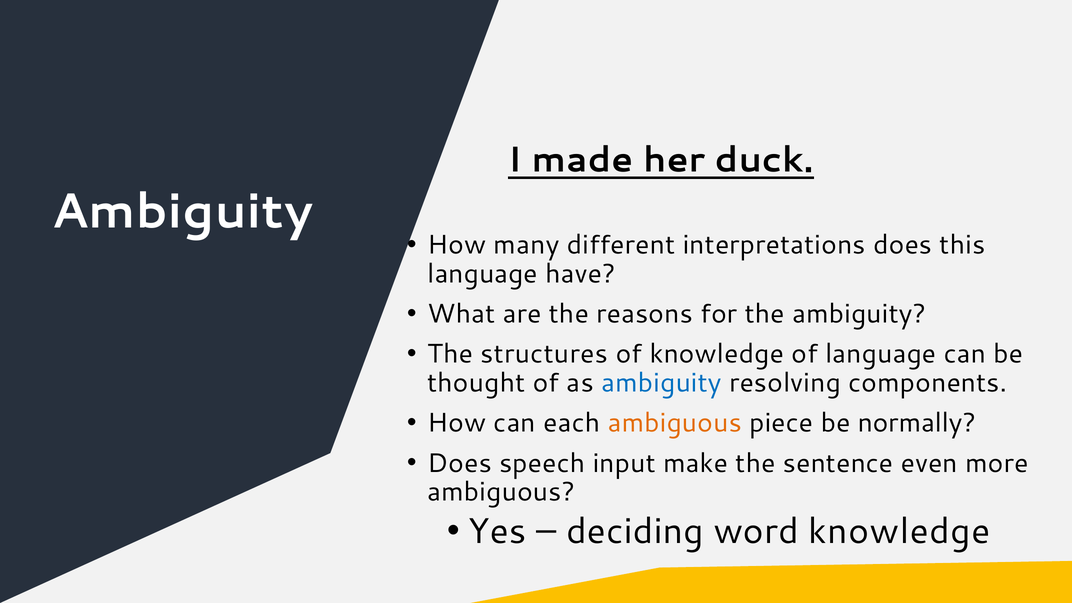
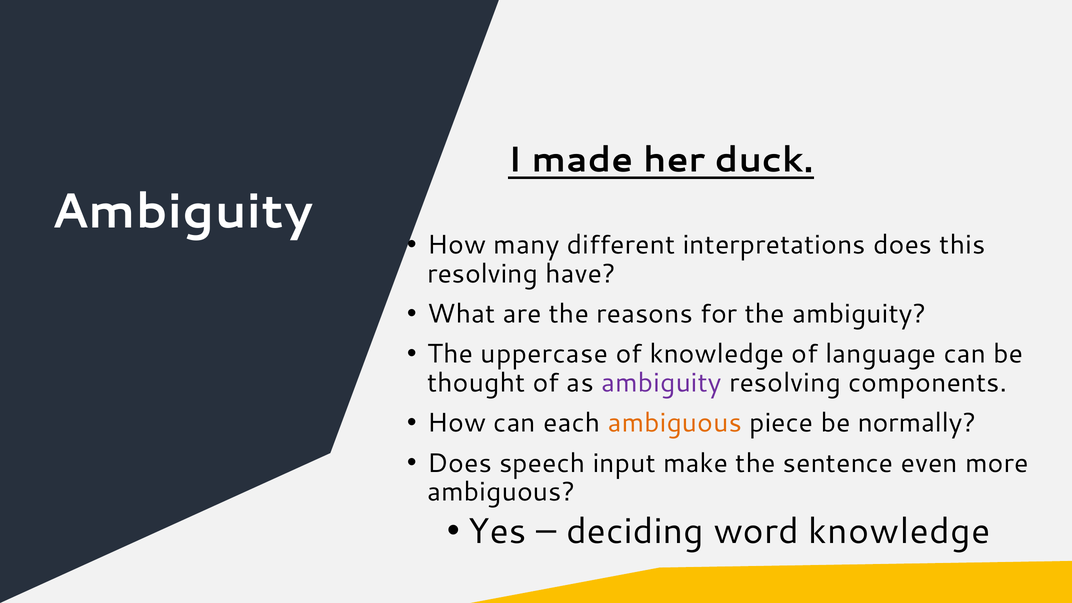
language: language -> resolving (483, 274)
structures: structures -> uppercase (544, 354)
ambiguity colour: blue -> purple (661, 383)
